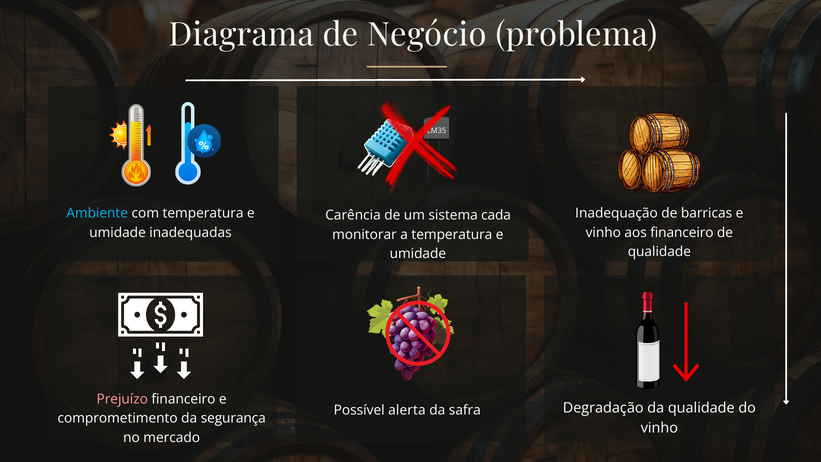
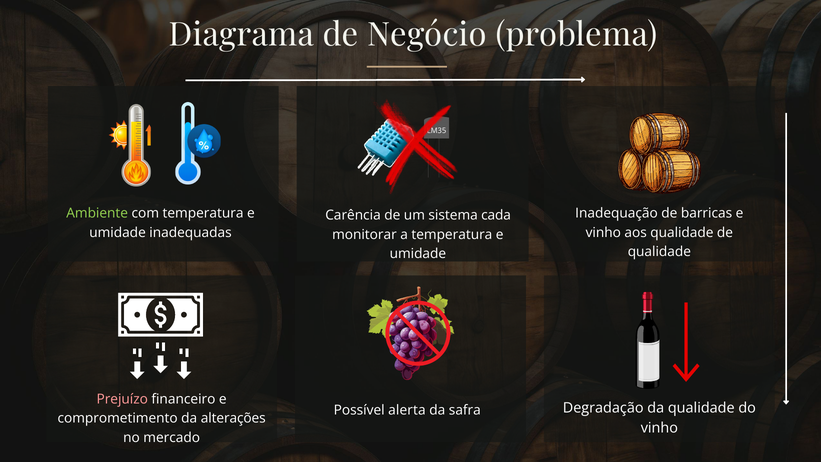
Ambiente colour: light blue -> light green (97, 213)
aos financeiro: financeiro -> qualidade (682, 233)
segurança: segurança -> alterações (233, 418)
